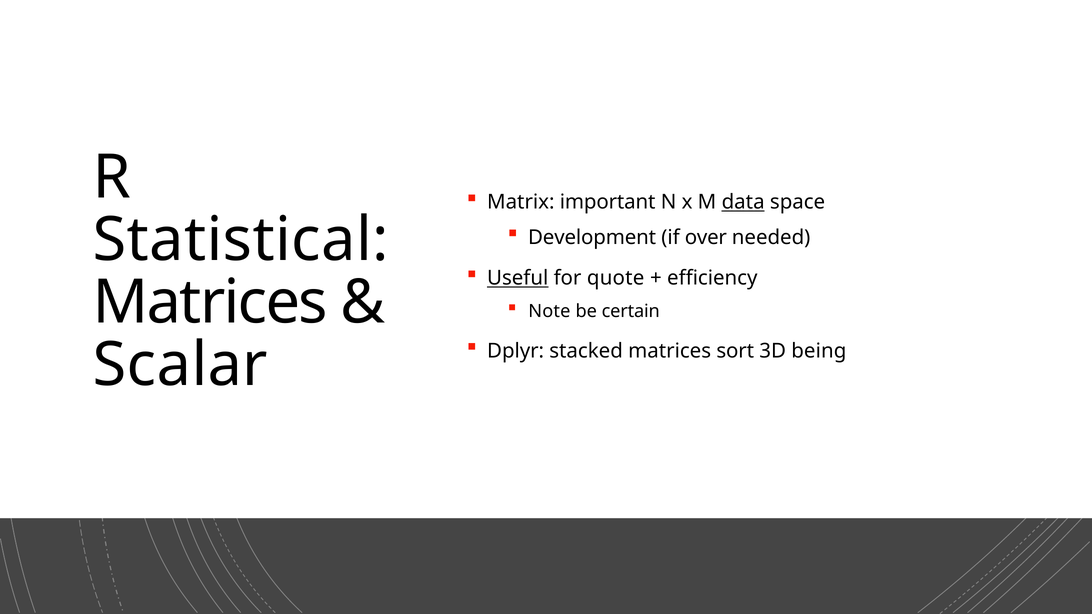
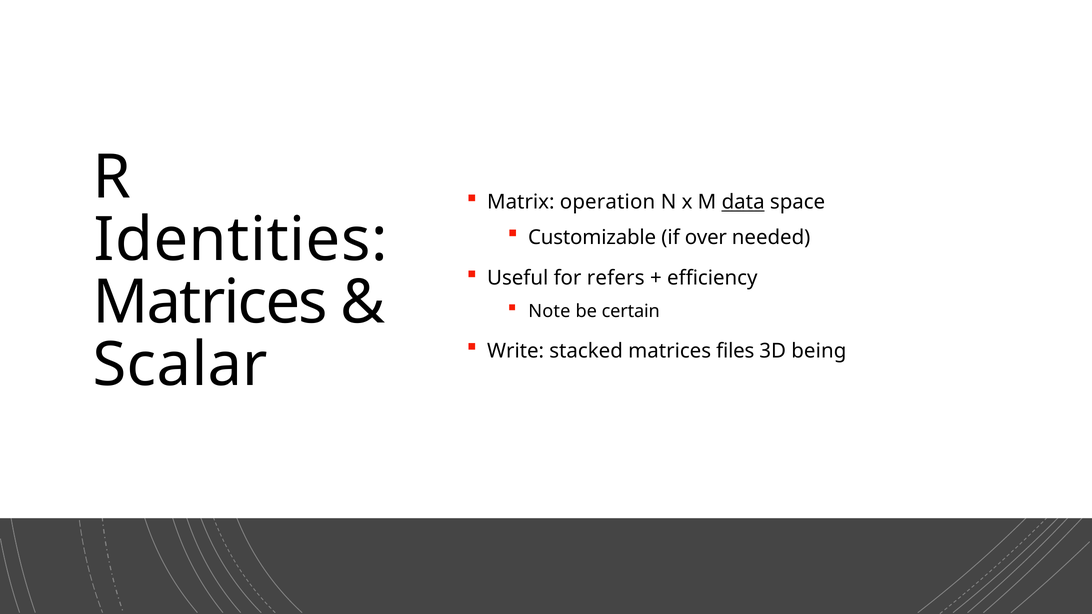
important: important -> operation (608, 202)
Statistical: Statistical -> Identities (241, 240)
Development: Development -> Customizable (592, 237)
Useful underline: present -> none (518, 278)
quote: quote -> refers (616, 278)
Dplyr: Dplyr -> Write (516, 351)
sort: sort -> files (735, 351)
